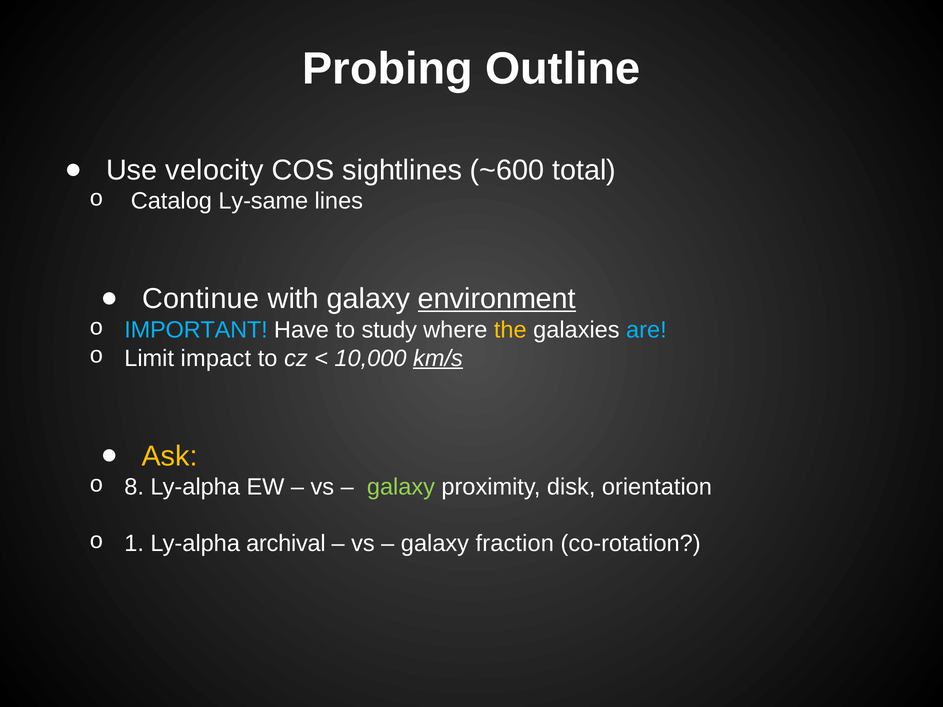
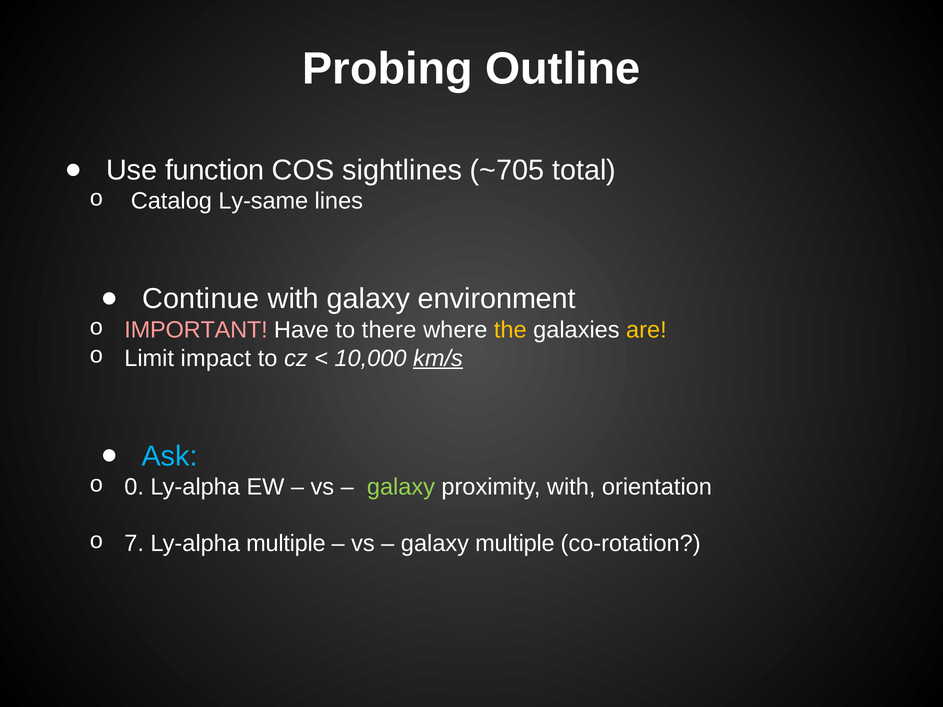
velocity: velocity -> function (215, 170)
~600: ~600 -> ~705 (507, 170)
environment underline: present -> none (497, 299)
IMPORTANT colour: light blue -> pink (196, 330)
study: study -> there (389, 330)
are colour: light blue -> yellow (646, 330)
Ask colour: yellow -> light blue (170, 456)
8: 8 -> 0 (134, 487)
proximity disk: disk -> with (571, 487)
1: 1 -> 7 (134, 544)
Ly-alpha archival: archival -> multiple (286, 544)
galaxy fraction: fraction -> multiple (515, 544)
